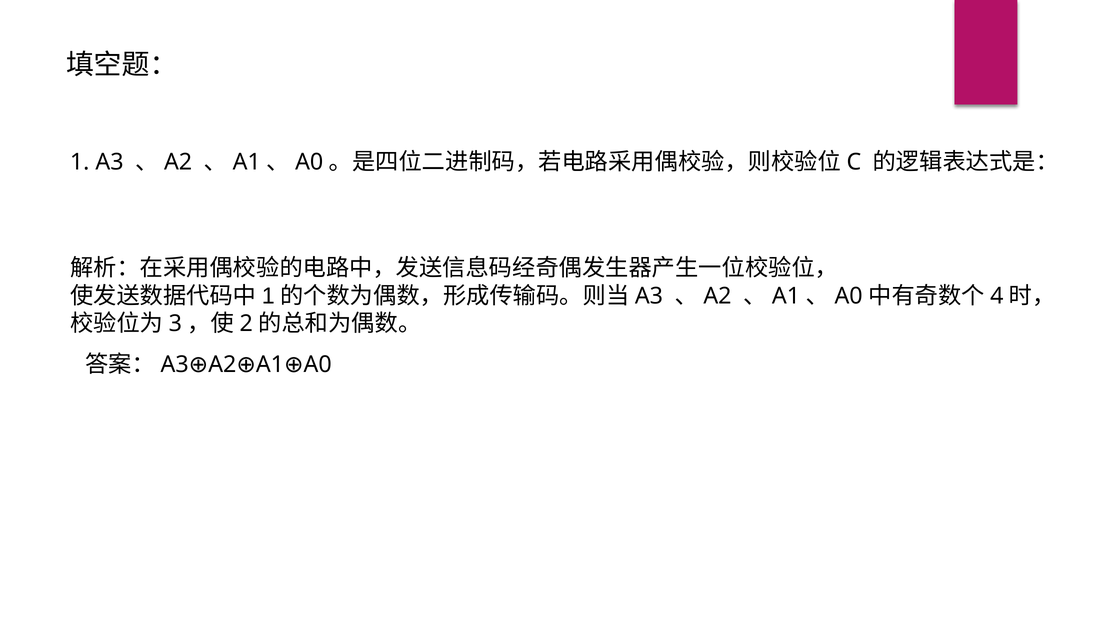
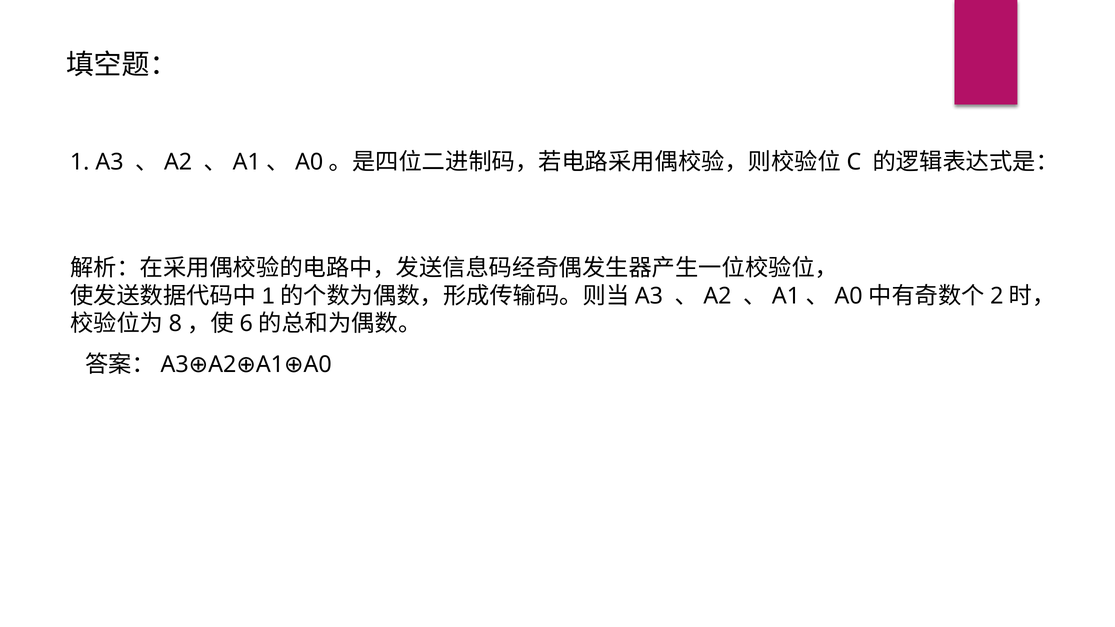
4: 4 -> 2 (997, 296)
3: 3 -> 8 (175, 324)
2: 2 -> 6 (246, 324)
